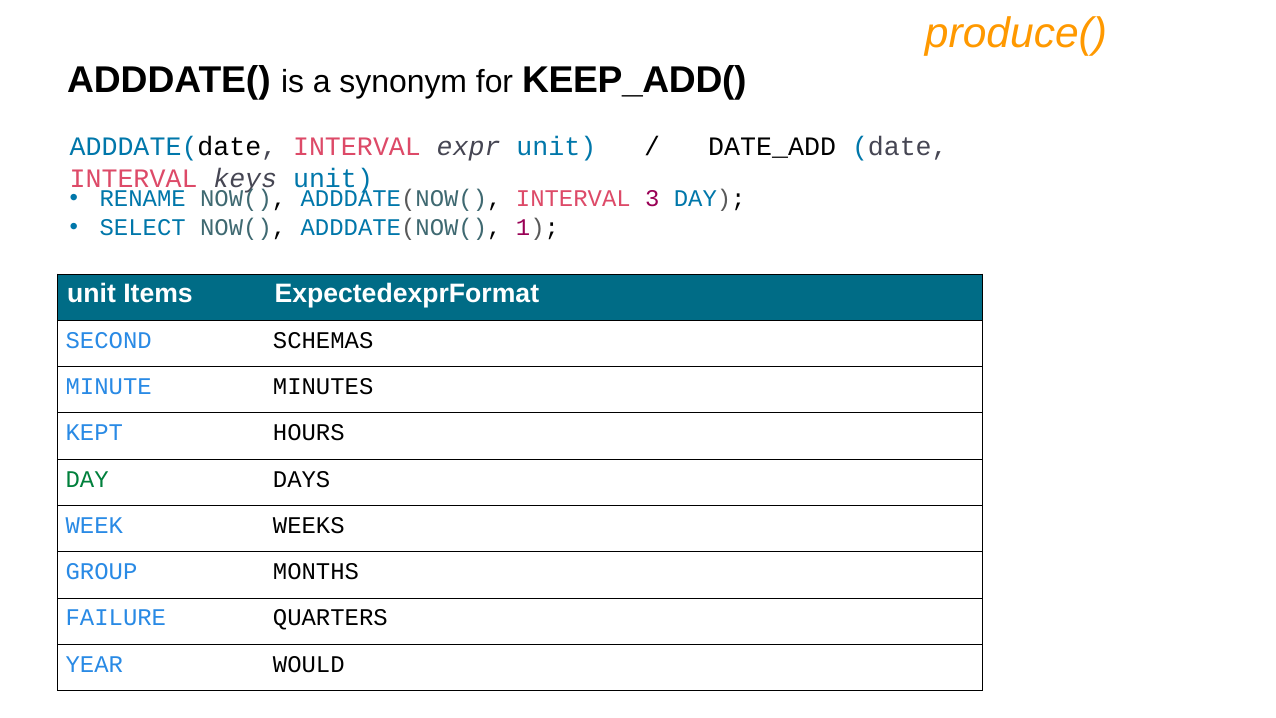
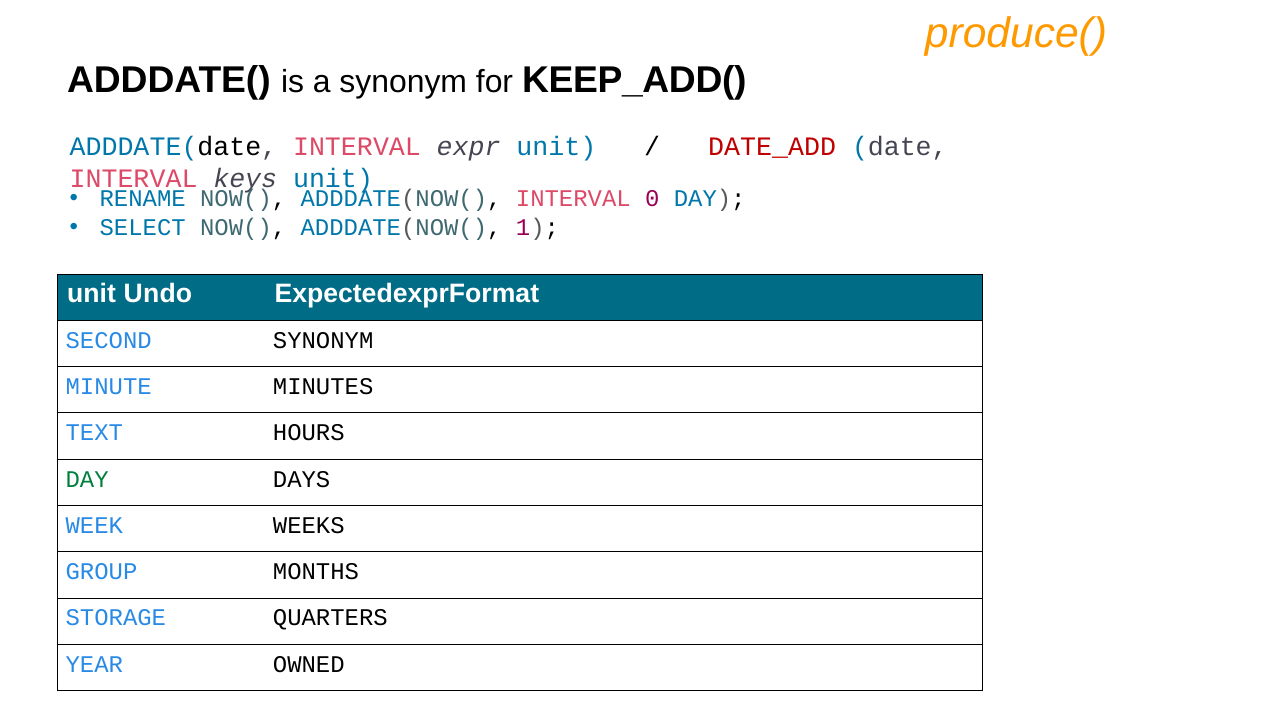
DATE_ADD colour: black -> red (772, 147)
3: 3 -> 0 (652, 199)
Items: Items -> Undo (158, 294)
SECOND SCHEMAS: SCHEMAS -> SYNONYM (323, 340)
KEPT: KEPT -> TEXT (94, 433)
FAILURE: FAILURE -> STORAGE (116, 618)
WOULD: WOULD -> OWNED (309, 664)
